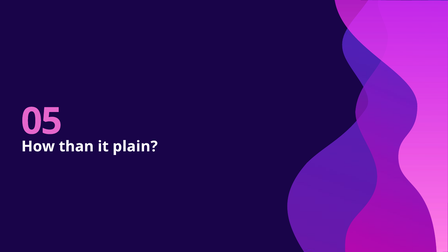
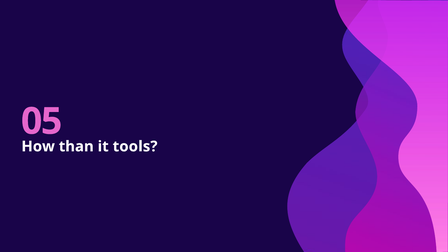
plain: plain -> tools (135, 146)
